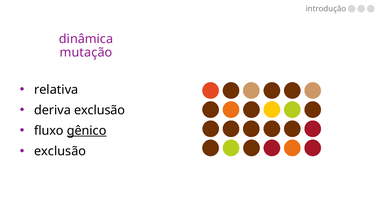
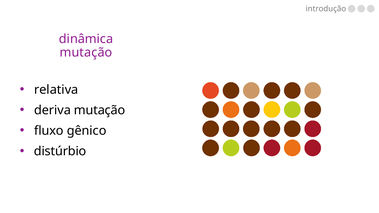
deriva exclusão: exclusão -> mutação (100, 110)
gênico underline: present -> none (87, 131)
exclusão: exclusão -> distúrbio (60, 151)
